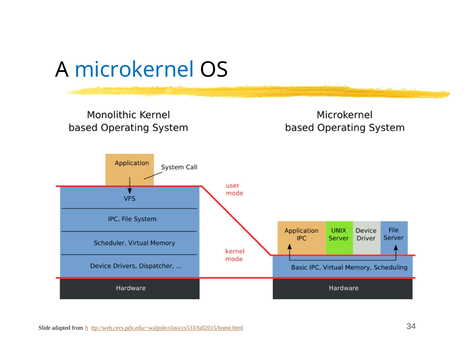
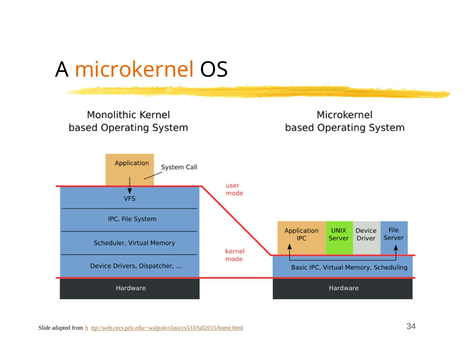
microkernel colour: blue -> orange (134, 70)
